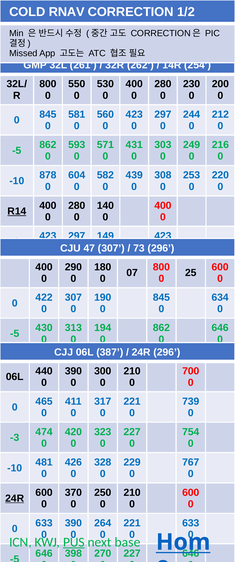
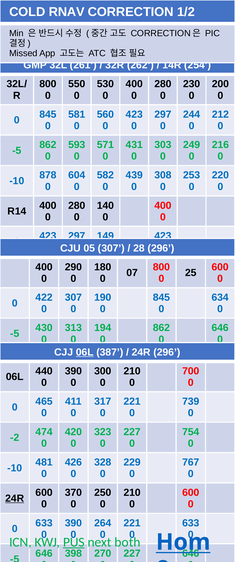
R14 underline: present -> none (17, 211)
47: 47 -> 05 (89, 248)
73: 73 -> 28 (139, 248)
06L underline: none -> present (85, 352)
-3: -3 -> -2 (15, 438)
base: base -> both (127, 542)
